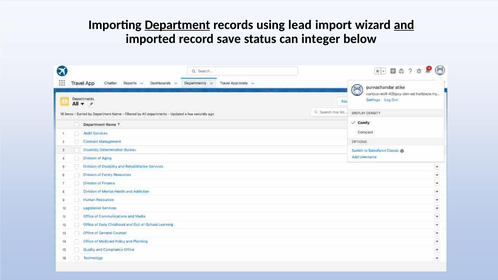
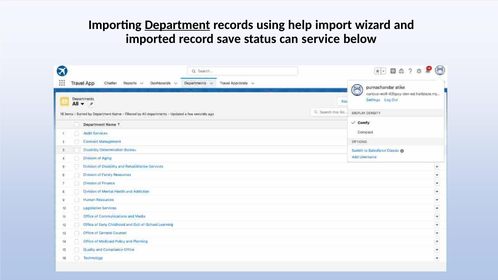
lead: lead -> help (300, 25)
and underline: present -> none (404, 25)
integer: integer -> service (321, 39)
